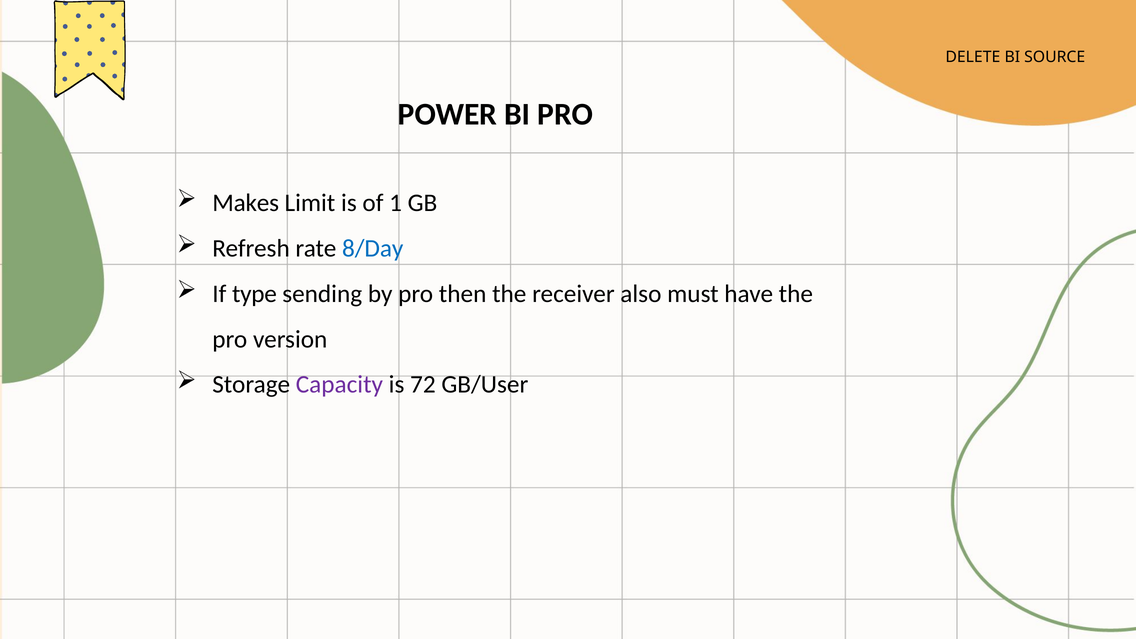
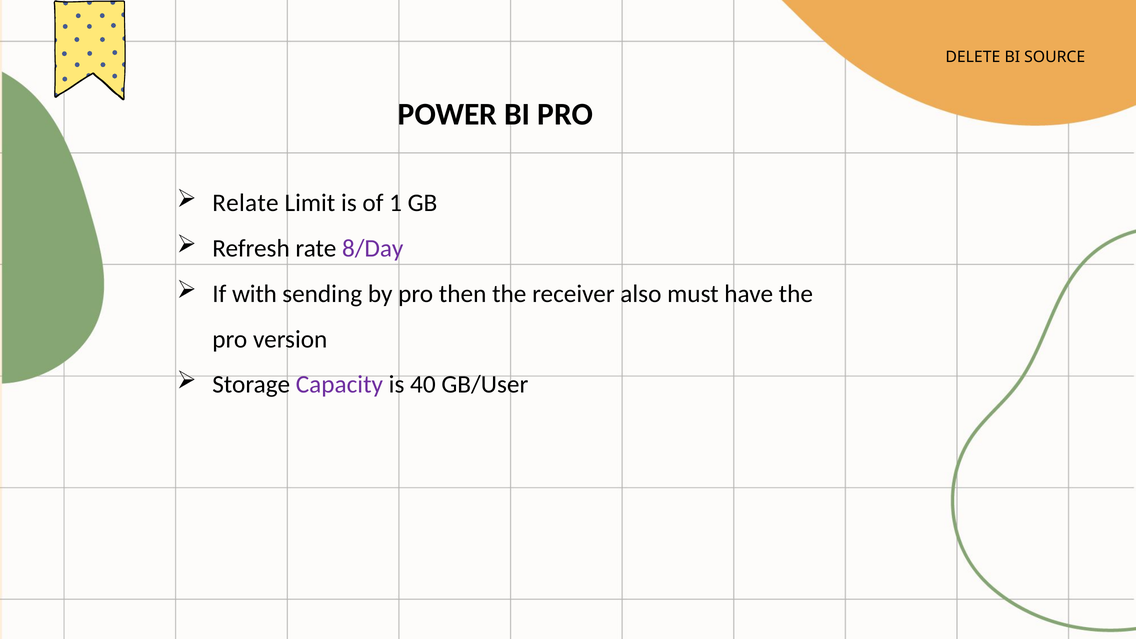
Makes: Makes -> Relate (245, 203)
8/Day colour: blue -> purple (373, 248)
type: type -> with (254, 294)
72: 72 -> 40 (423, 385)
